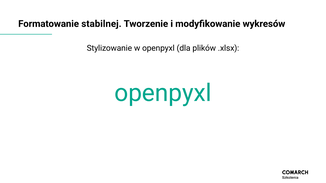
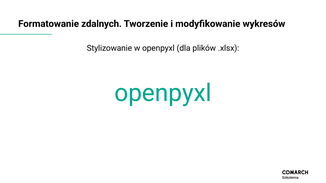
stabilnej: stabilnej -> zdalnych (101, 24)
